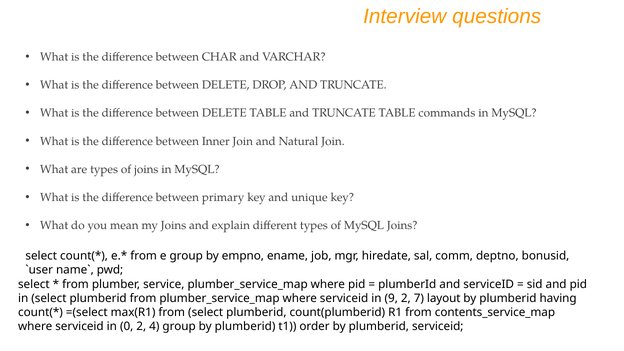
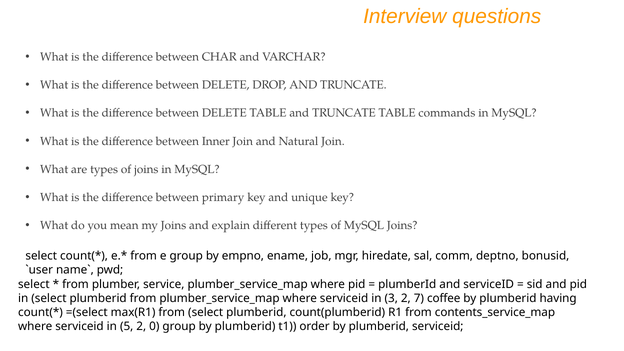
9: 9 -> 3 (391, 298)
layout: layout -> coffee (444, 298)
0: 0 -> 5 (127, 326)
4: 4 -> 0 (154, 326)
